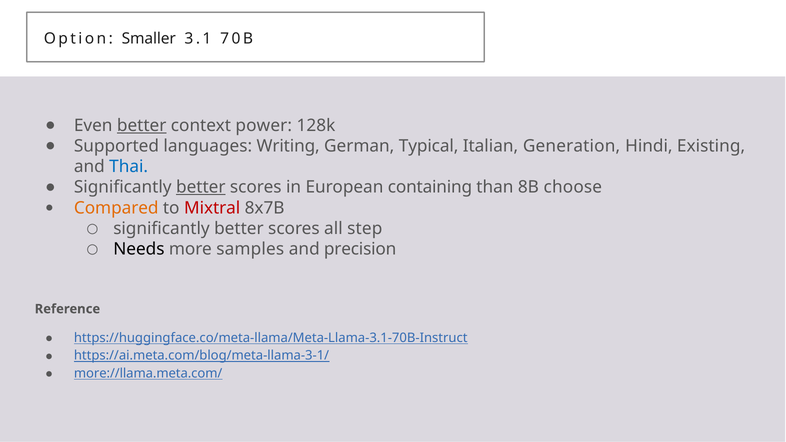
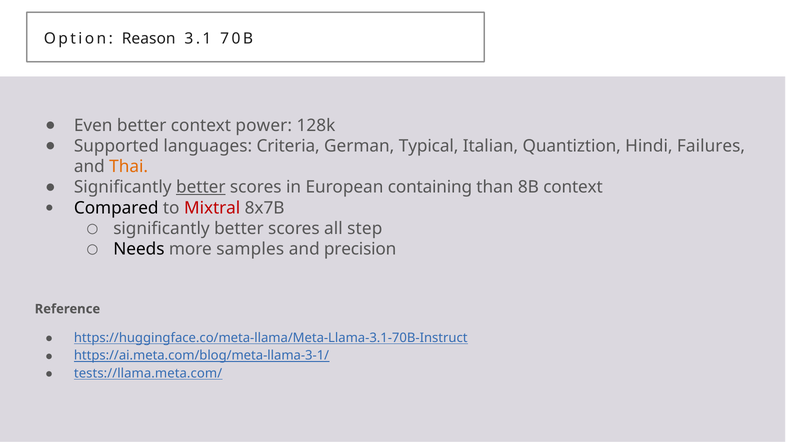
Smaller: Smaller -> Reason (149, 38)
better underline: present -> none (142, 125)
Writing: Writing -> Criteria (288, 146)
Generation: Generation -> Quantiztion (572, 146)
Existing: Existing -> Failures (711, 146)
Thai colour: blue -> orange (129, 167)
8B choose: choose -> context (573, 187)
Compared colour: orange -> black (116, 208)
more://llama.meta.com/: more://llama.meta.com/ -> tests://llama.meta.com/ (148, 373)
